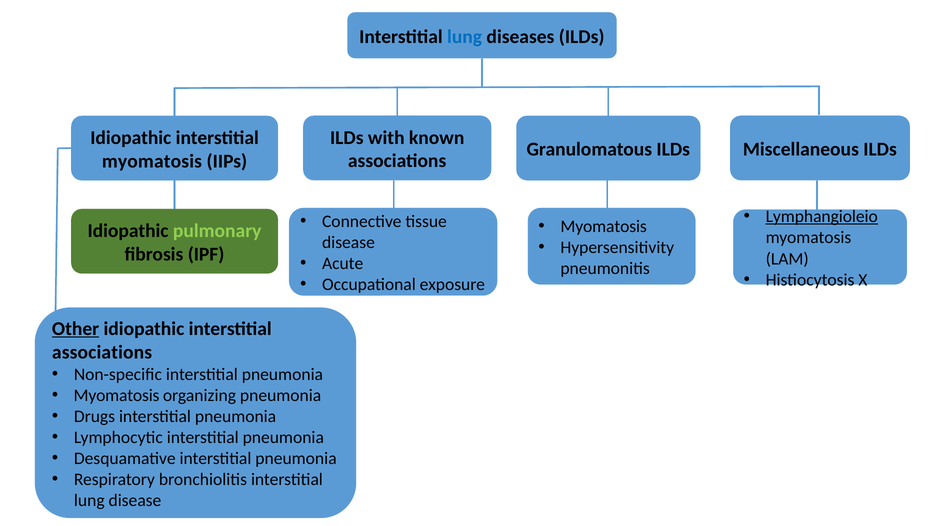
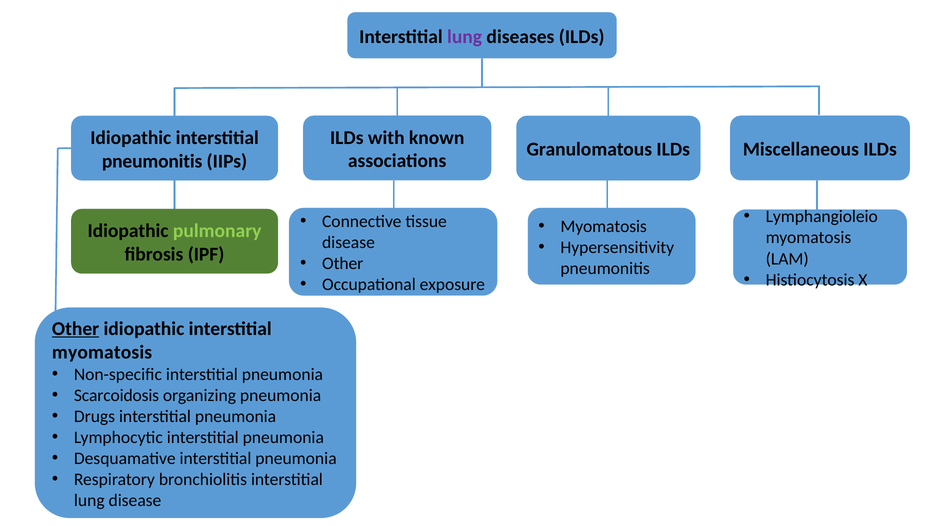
lung colour: blue -> purple (465, 37)
myomatosis: myomatosis -> pneumonitis (152, 161)
Lymphangioleio underline: present -> none (822, 217)
Acute: Acute -> Other (343, 264)
associations: associations -> myomatosis (102, 352)
Myomatosis: Myomatosis -> Scarcoidosis (117, 396)
